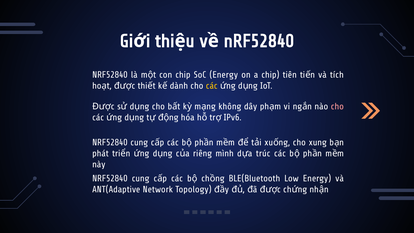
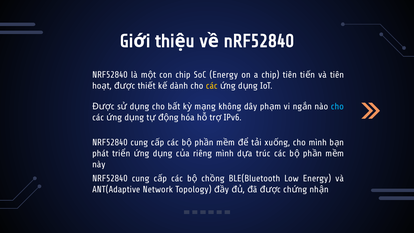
và tích: tích -> tiên (337, 75)
cho colour: pink -> light blue (337, 106)
cho xung: xung -> mình (318, 142)
